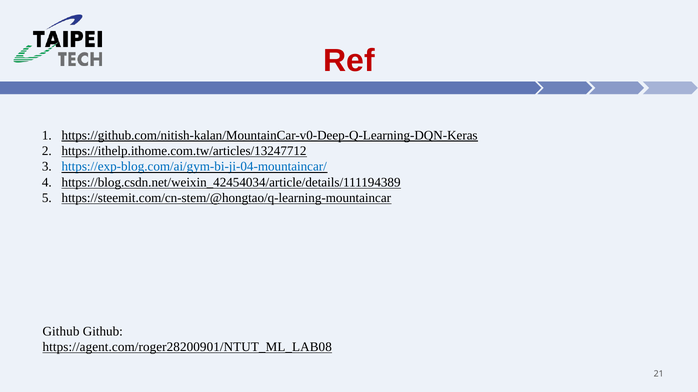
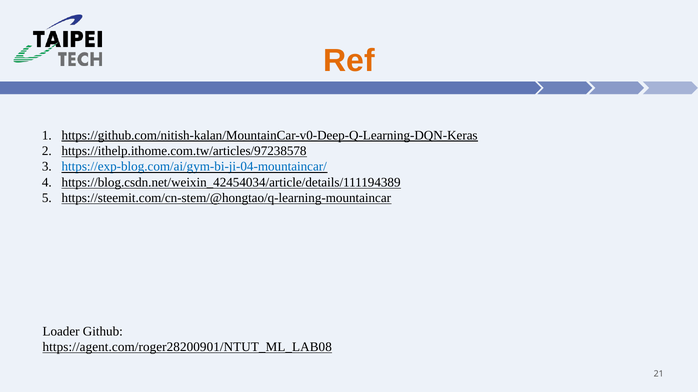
Ref colour: red -> orange (349, 61)
https://ithelp.ithome.com.tw/articles/13247712: https://ithelp.ithome.com.tw/articles/13247712 -> https://ithelp.ithome.com.tw/articles/97238578 (184, 151)
Github: Github -> Loader (61, 332)
